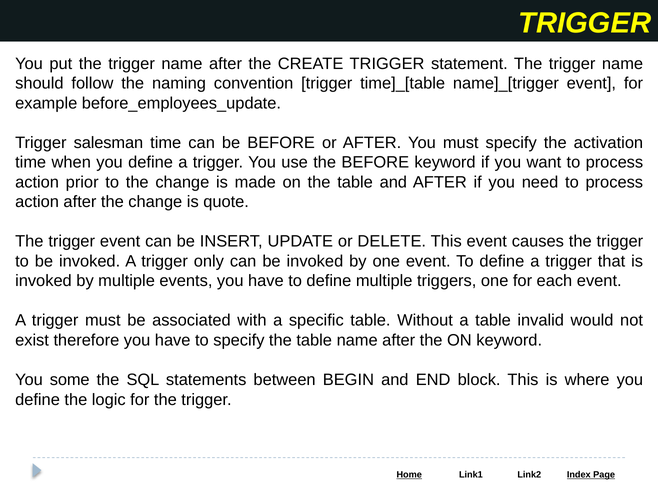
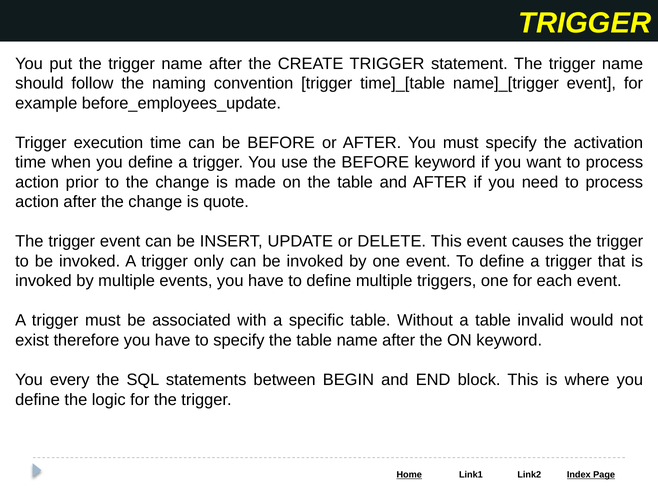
salesman: salesman -> execution (108, 143)
some: some -> every (70, 379)
